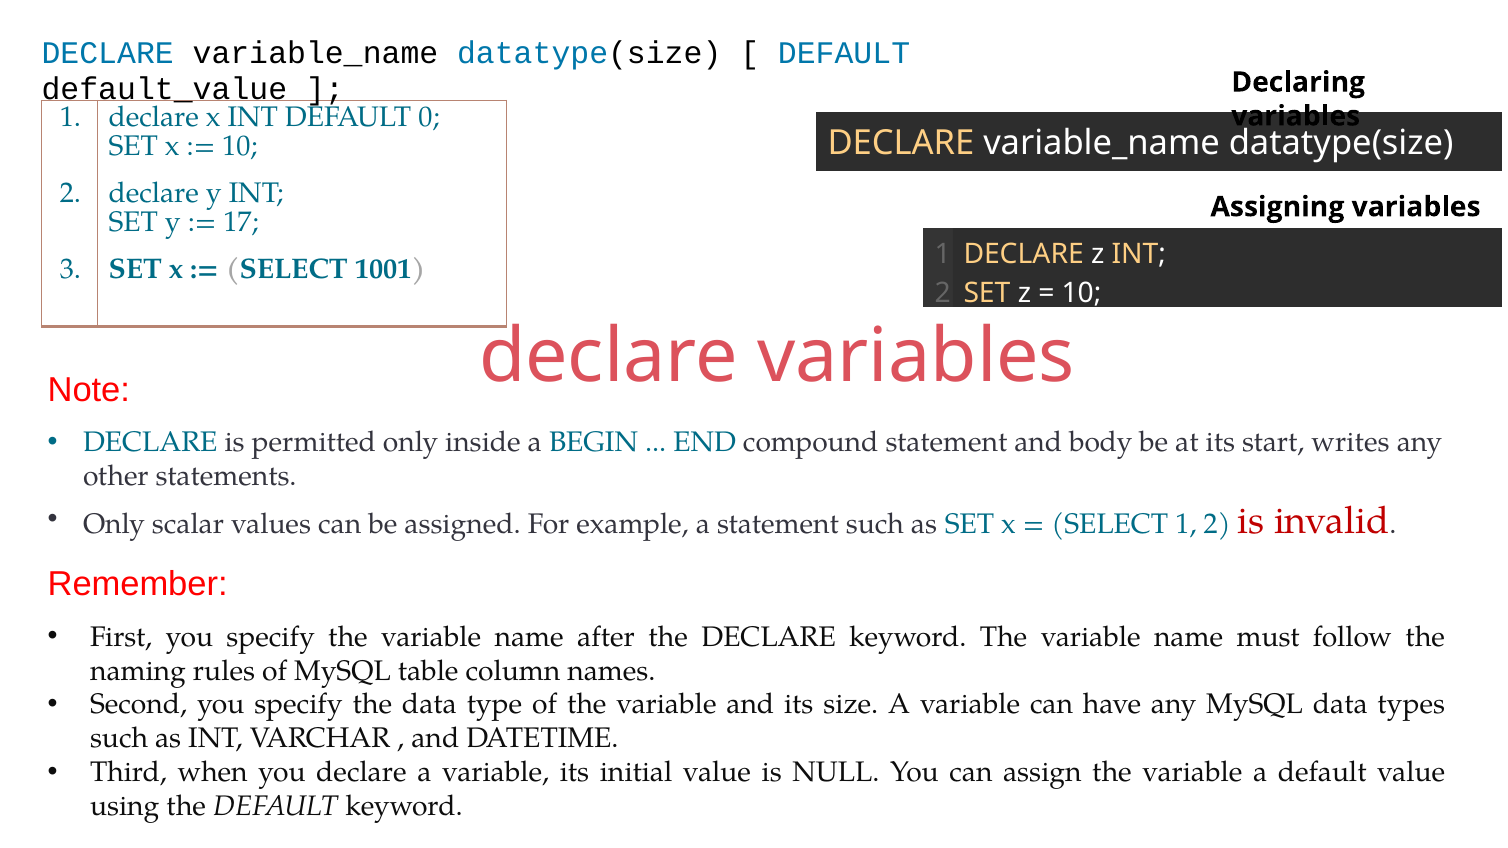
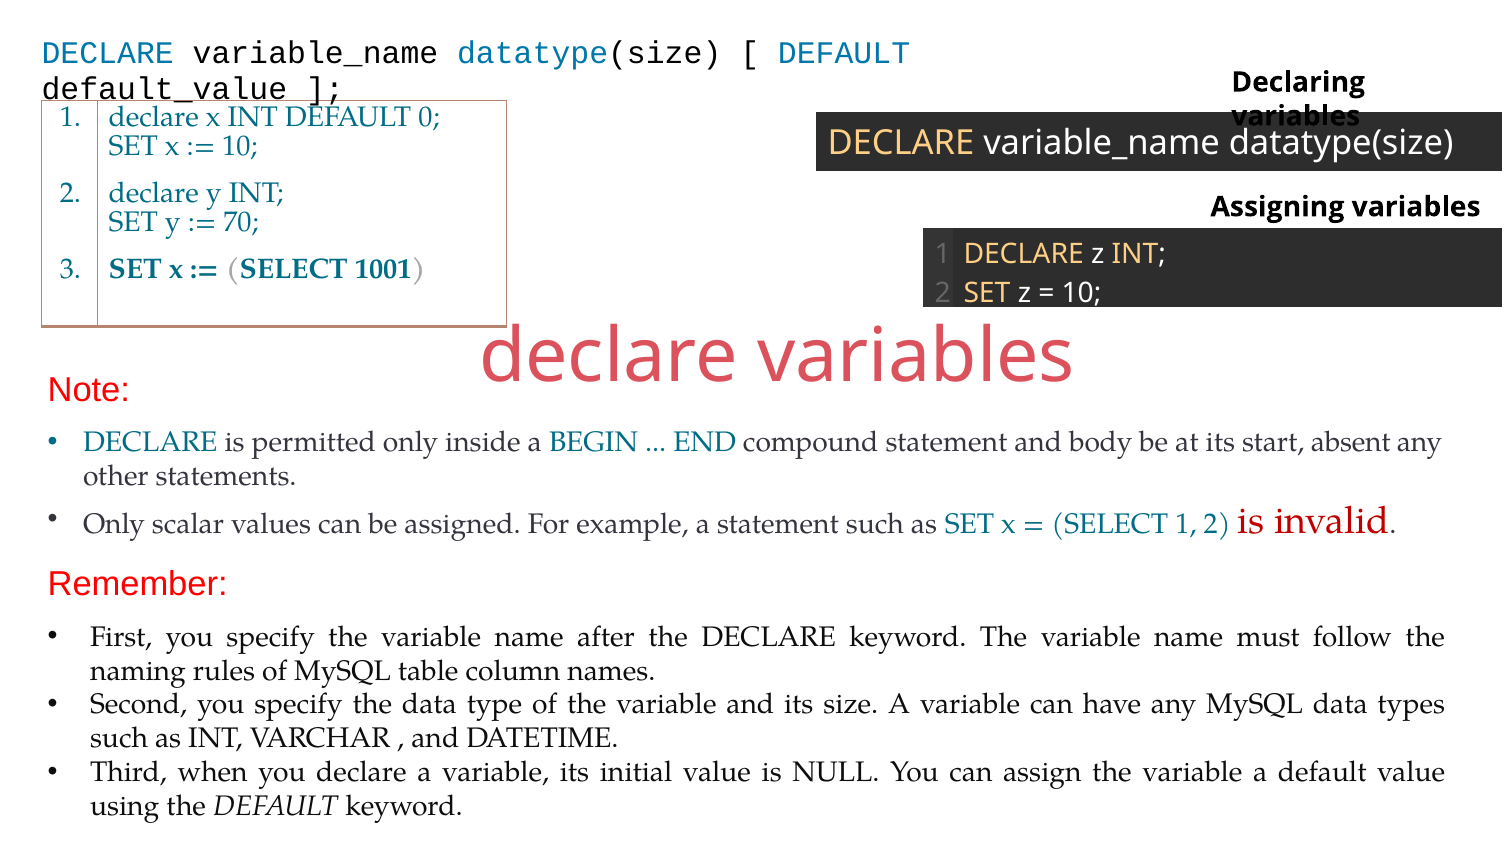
17: 17 -> 70 (241, 222)
writes: writes -> absent (1351, 443)
